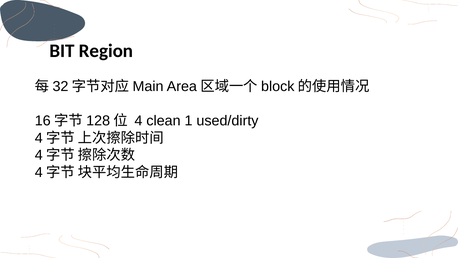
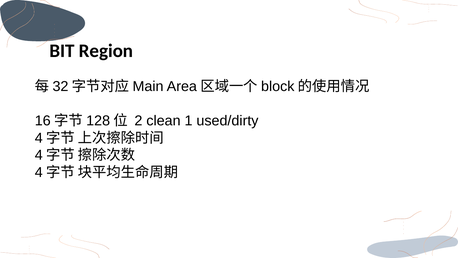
4: 4 -> 2 (138, 121)
